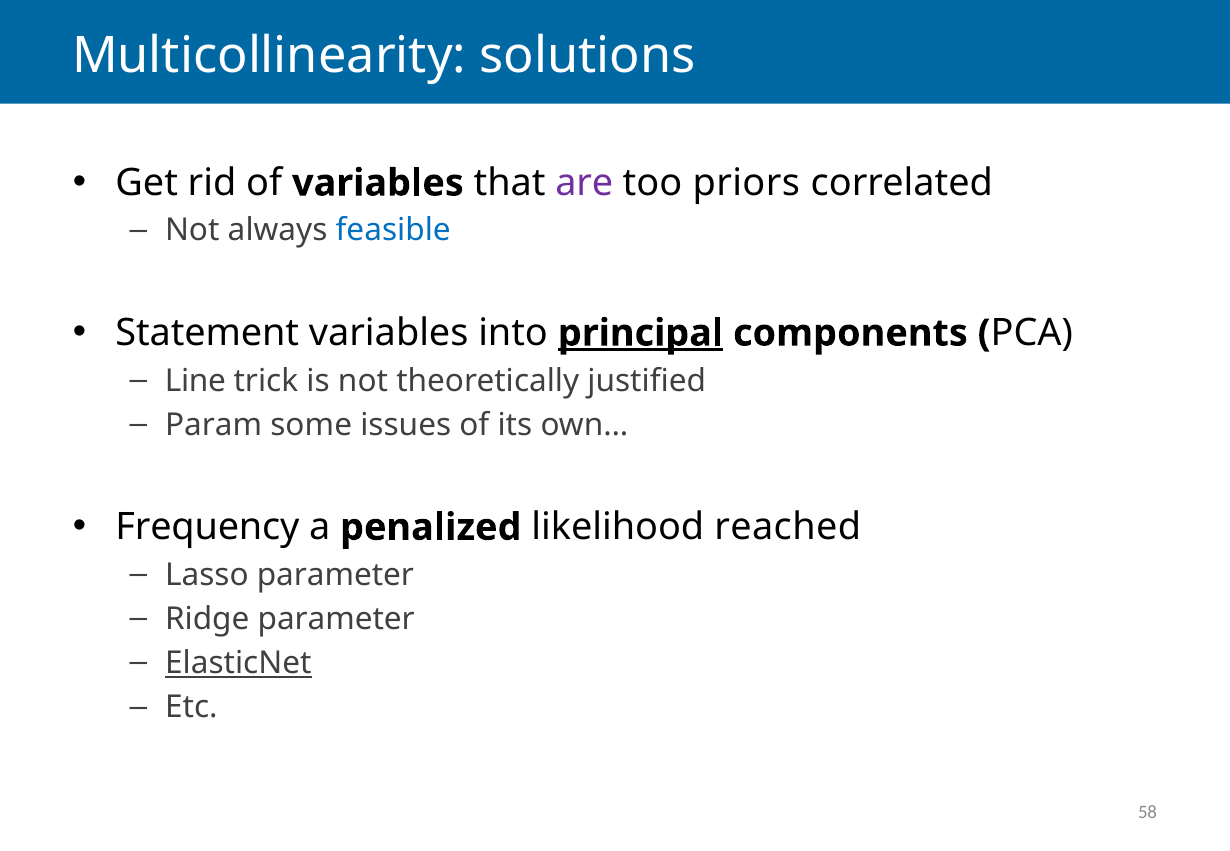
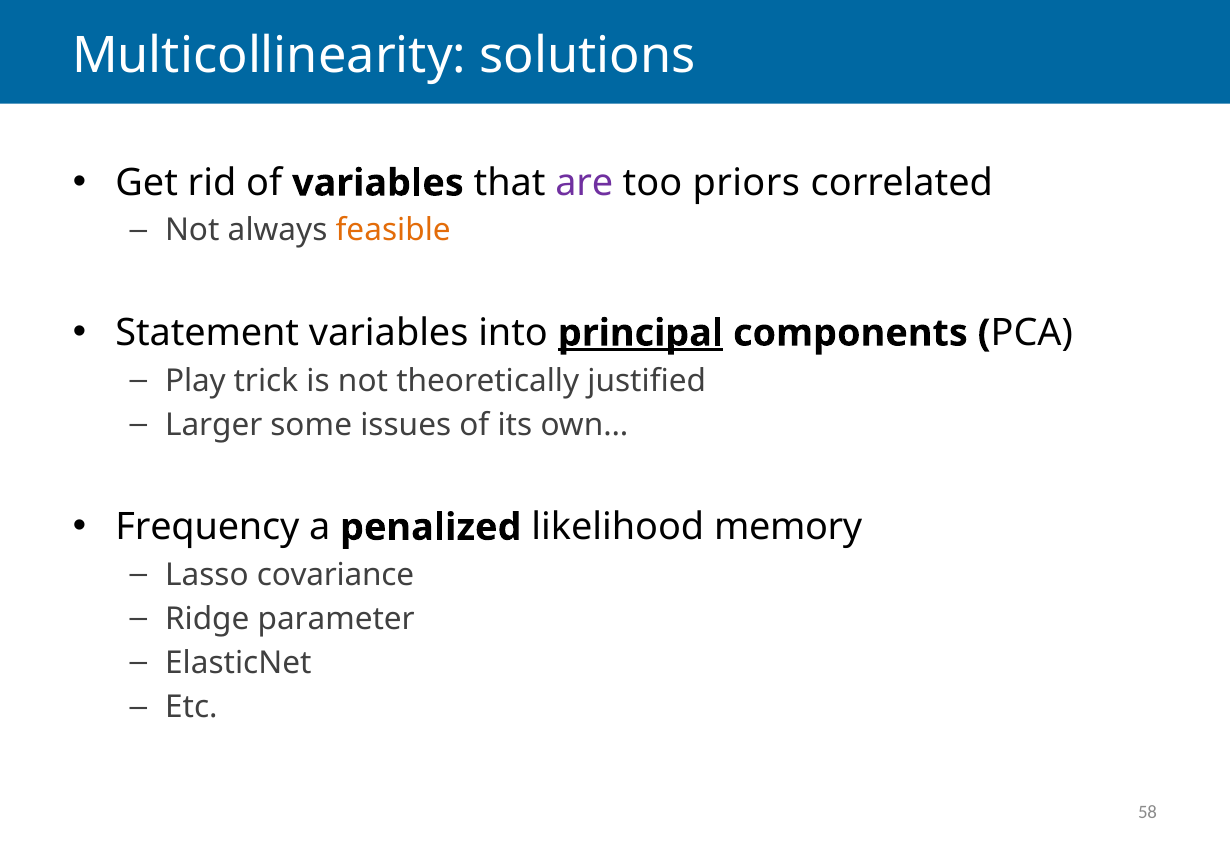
feasible colour: blue -> orange (393, 231)
Line: Line -> Play (195, 381)
Param: Param -> Larger (214, 425)
reached: reached -> memory (788, 528)
Lasso parameter: parameter -> covariance (335, 575)
ElasticNet underline: present -> none (238, 664)
